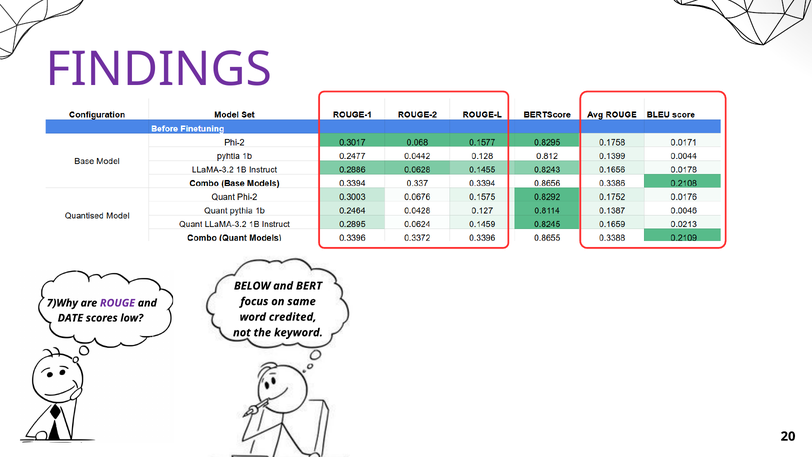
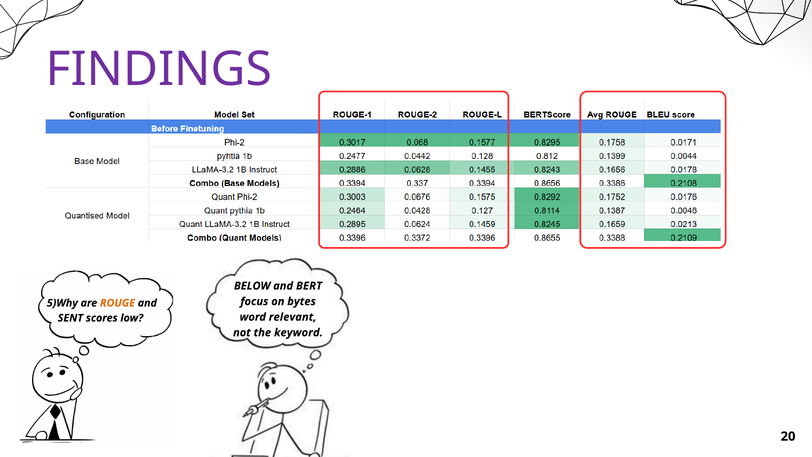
same: same -> bytes (302, 301)
7)Why: 7)Why -> 5)Why (62, 303)
ROUGE colour: purple -> orange (117, 303)
credited: credited -> relevant (293, 317)
DATE: DATE -> SENT (70, 318)
